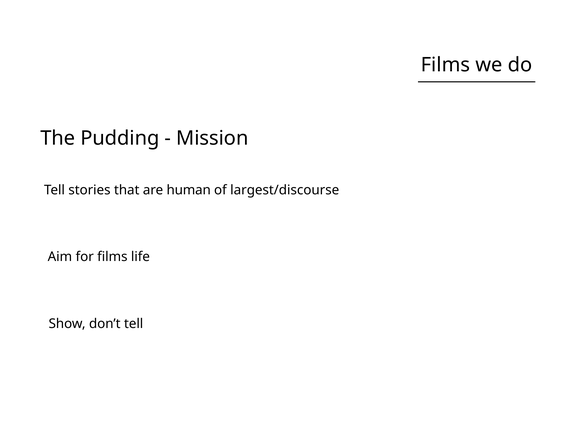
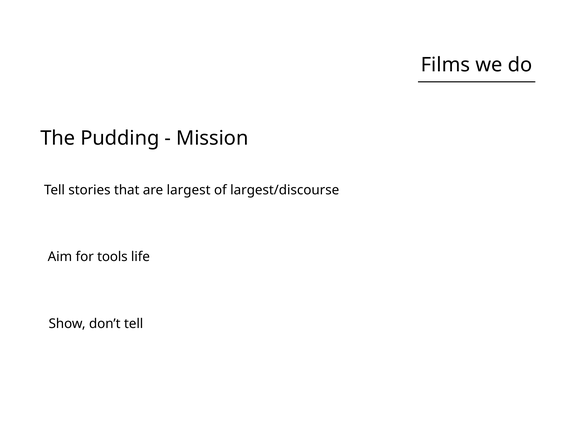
human: human -> largest (189, 190)
for films: films -> tools (112, 257)
